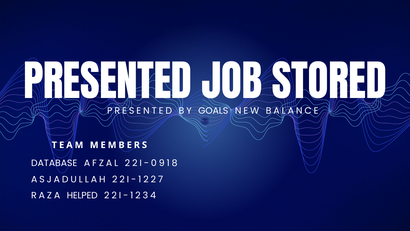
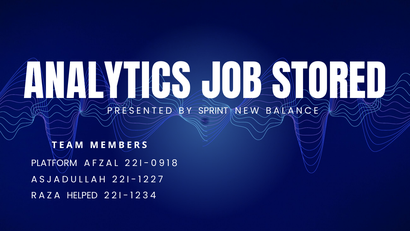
PRESENTED: PRESENTED -> ANALYTICS (107, 84)
GOALS: GOALS -> SPRINT (213, 111)
DATABASE: DATABASE -> PLATFORM (54, 163)
